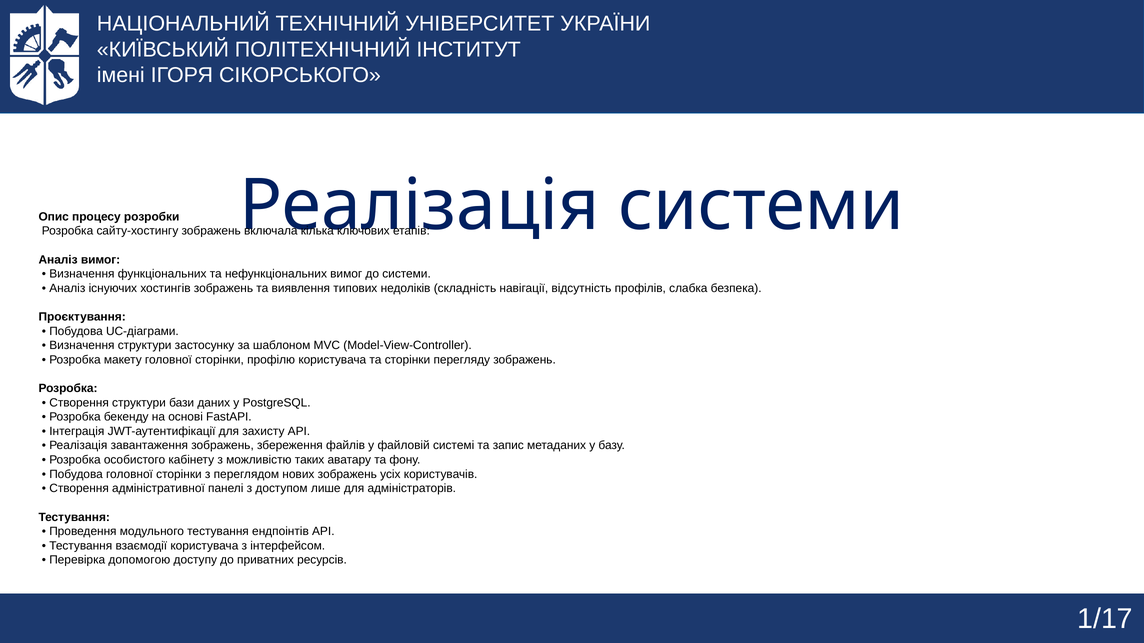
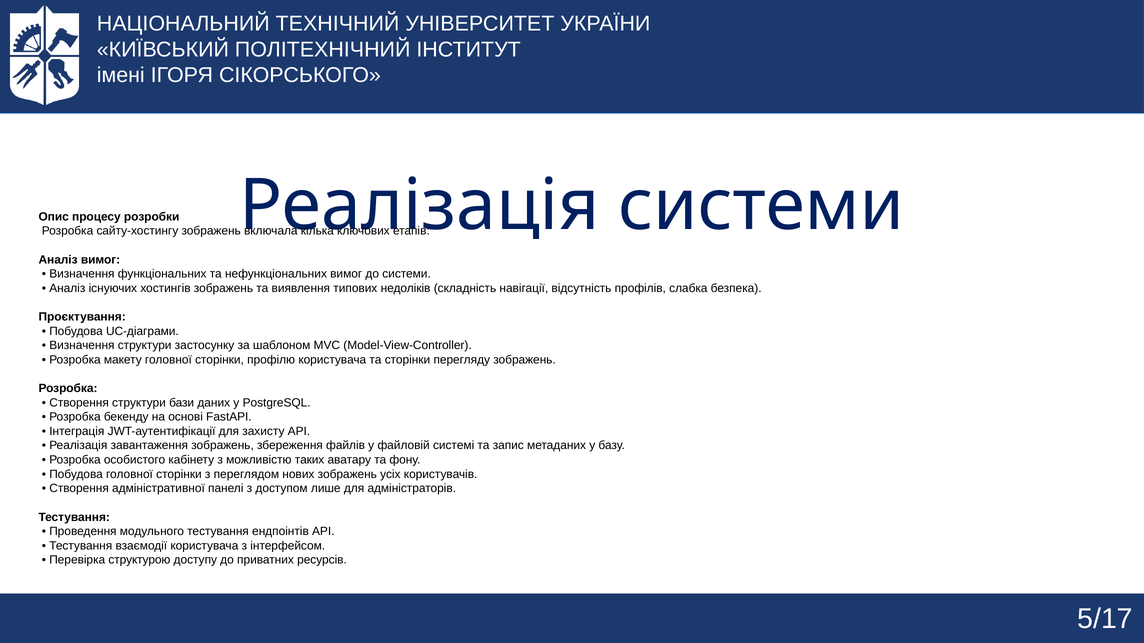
допомогою: допомогою -> структурою (139, 560)
1/17: 1/17 -> 5/17 (1105, 619)
